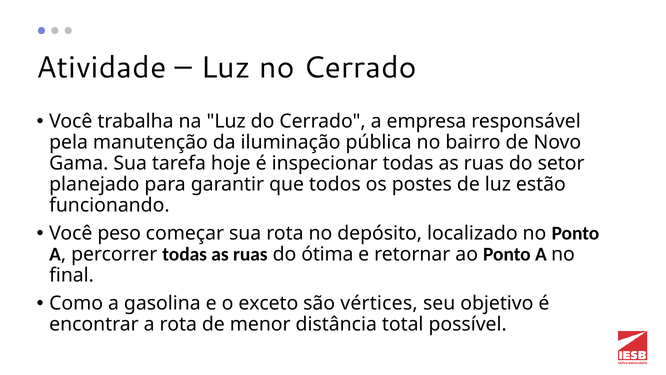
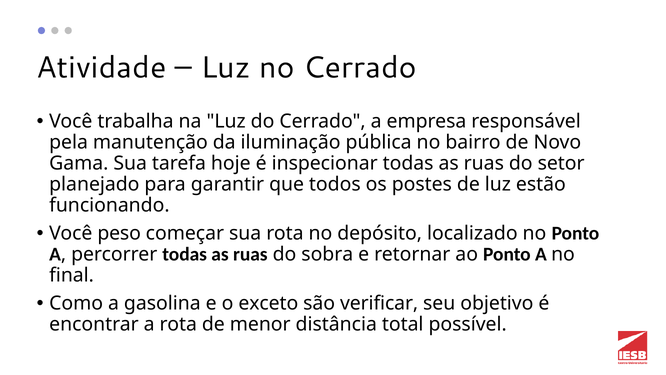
ótima: ótima -> sobra (327, 254)
vértices: vértices -> verificar (379, 303)
